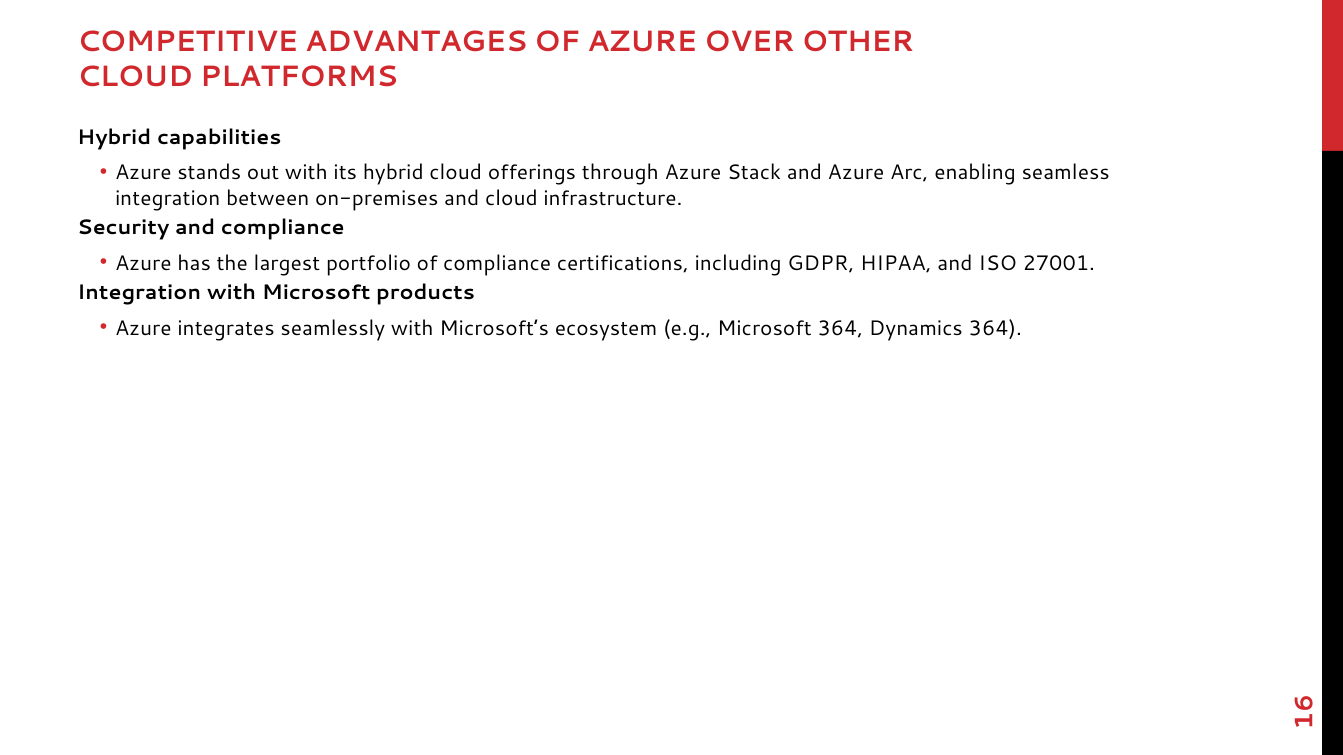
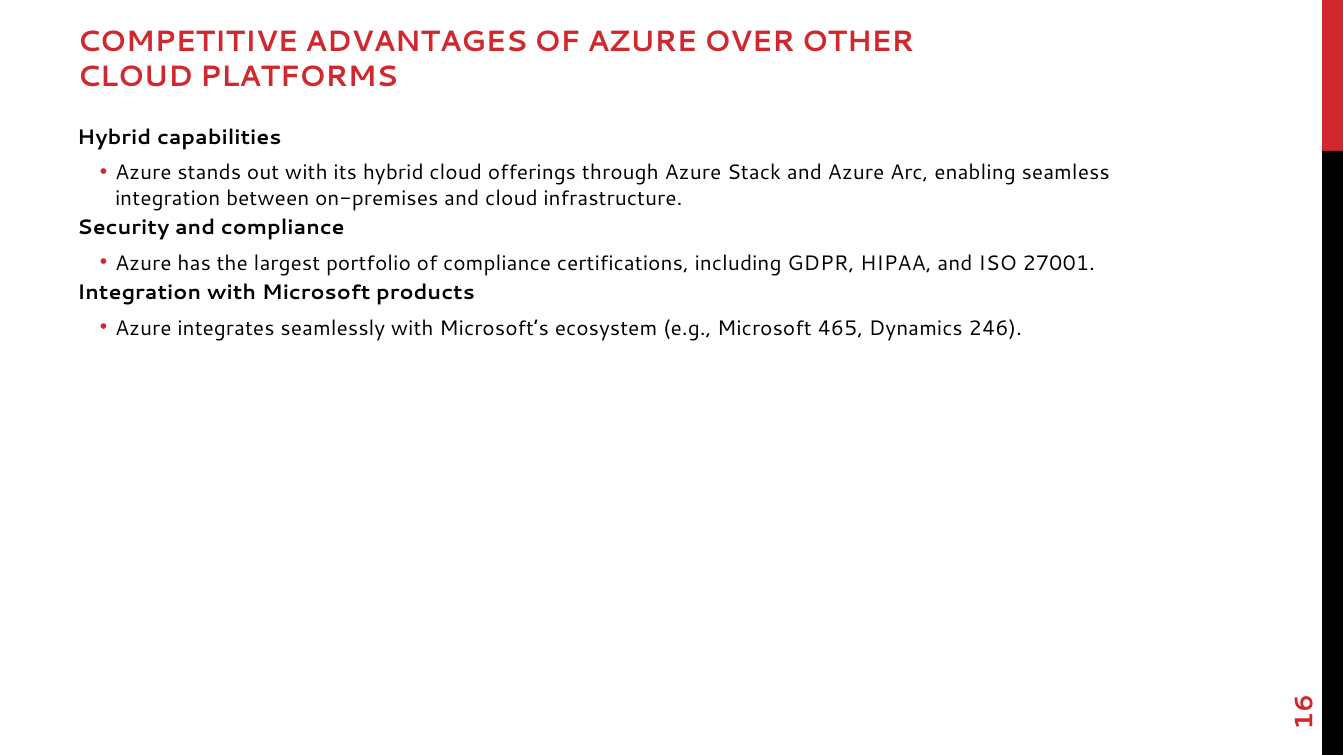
Microsoft 364: 364 -> 465 (840, 328)
Dynamics 364: 364 -> 246 (995, 328)
